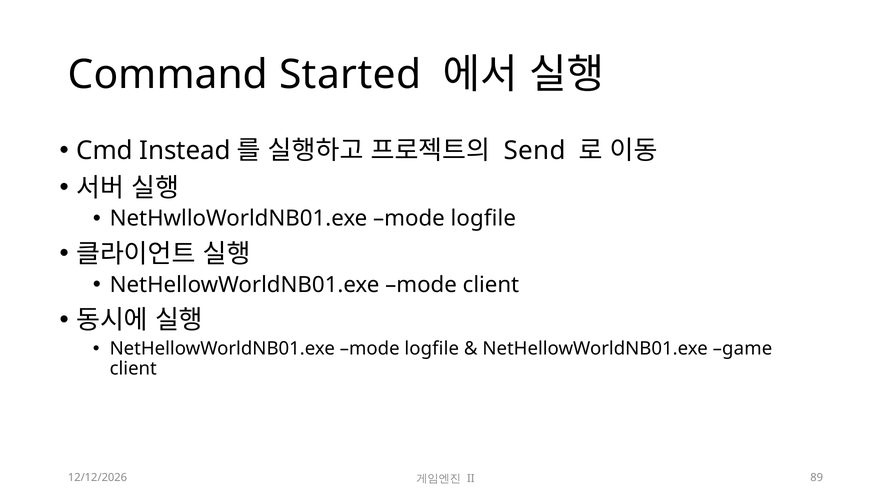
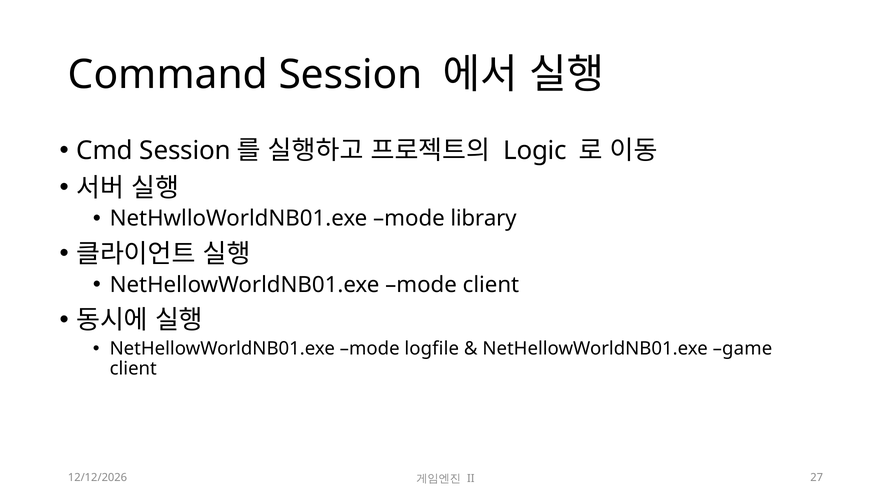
Command Started: Started -> Session (351, 75)
Cmd Instead: Instead -> Session (185, 151)
Send: Send -> Logic (535, 151)
NetHwlloWorldNB01.exe mode logfile: logfile -> library (483, 219)
89: 89 -> 27 (817, 478)
